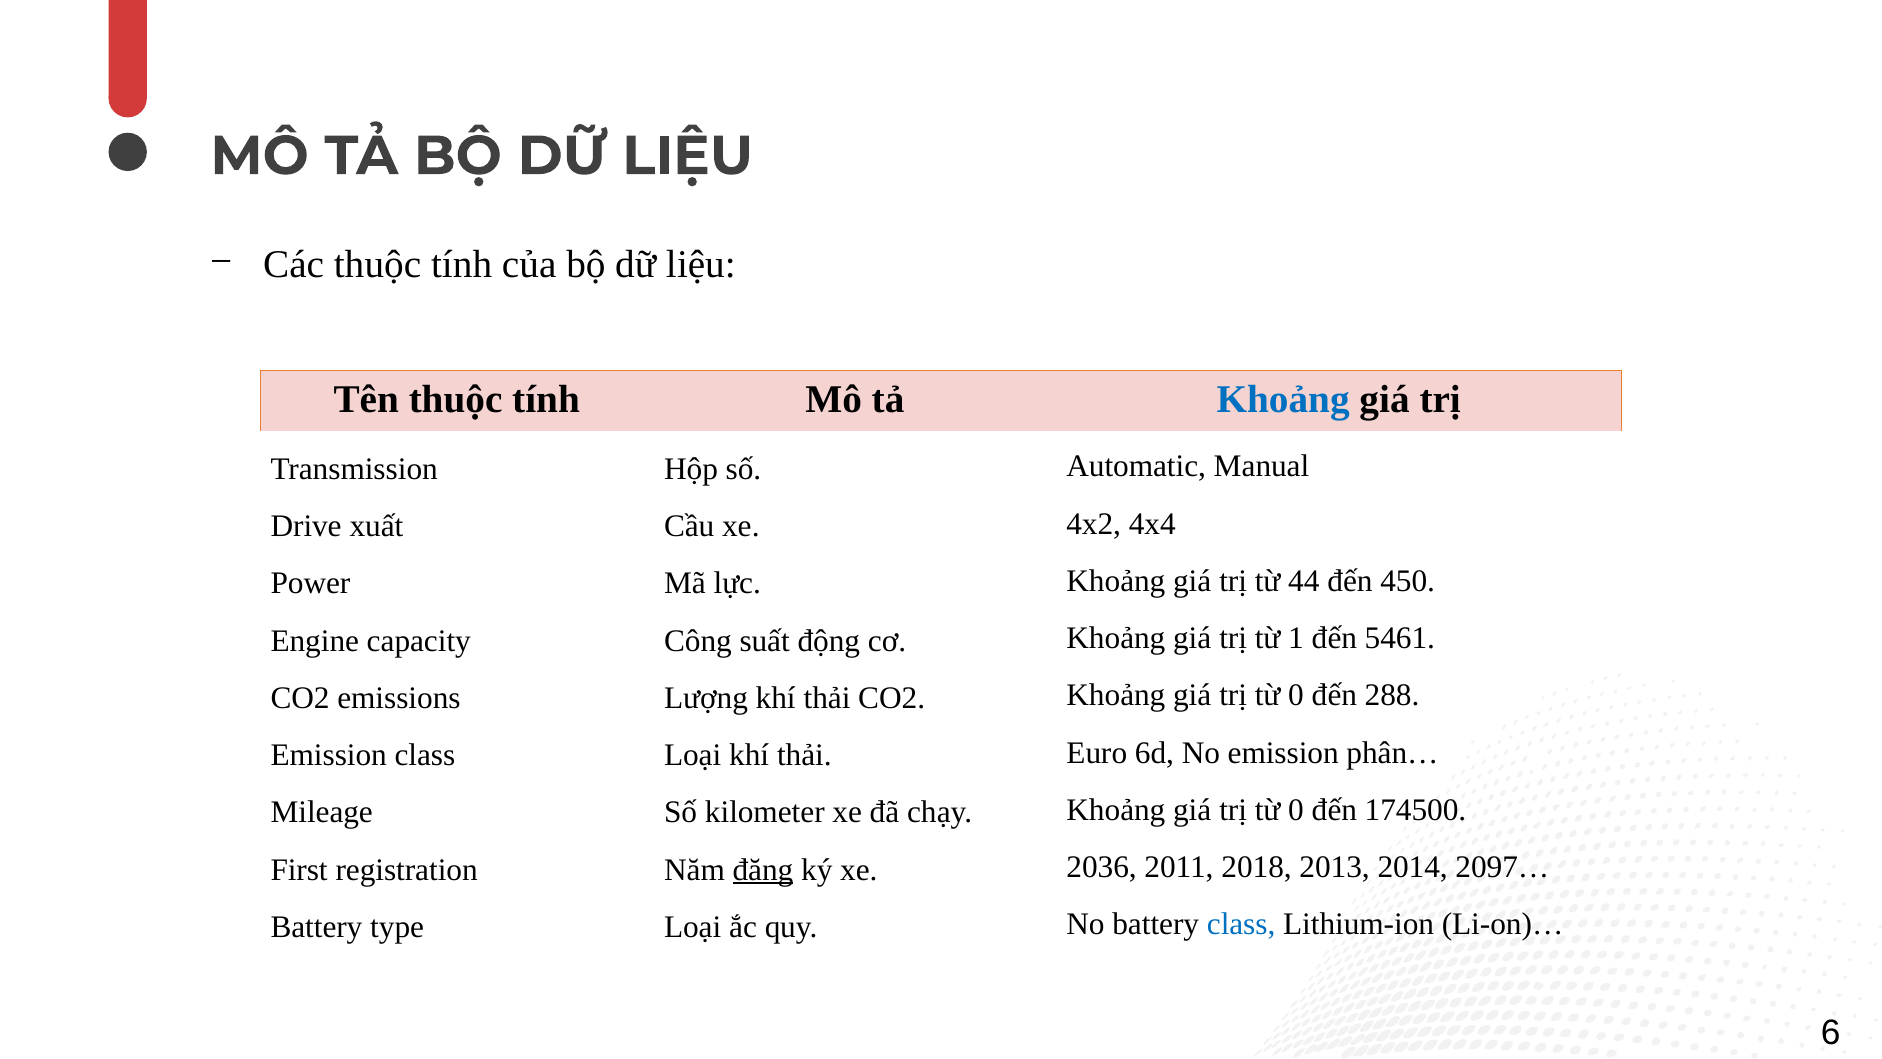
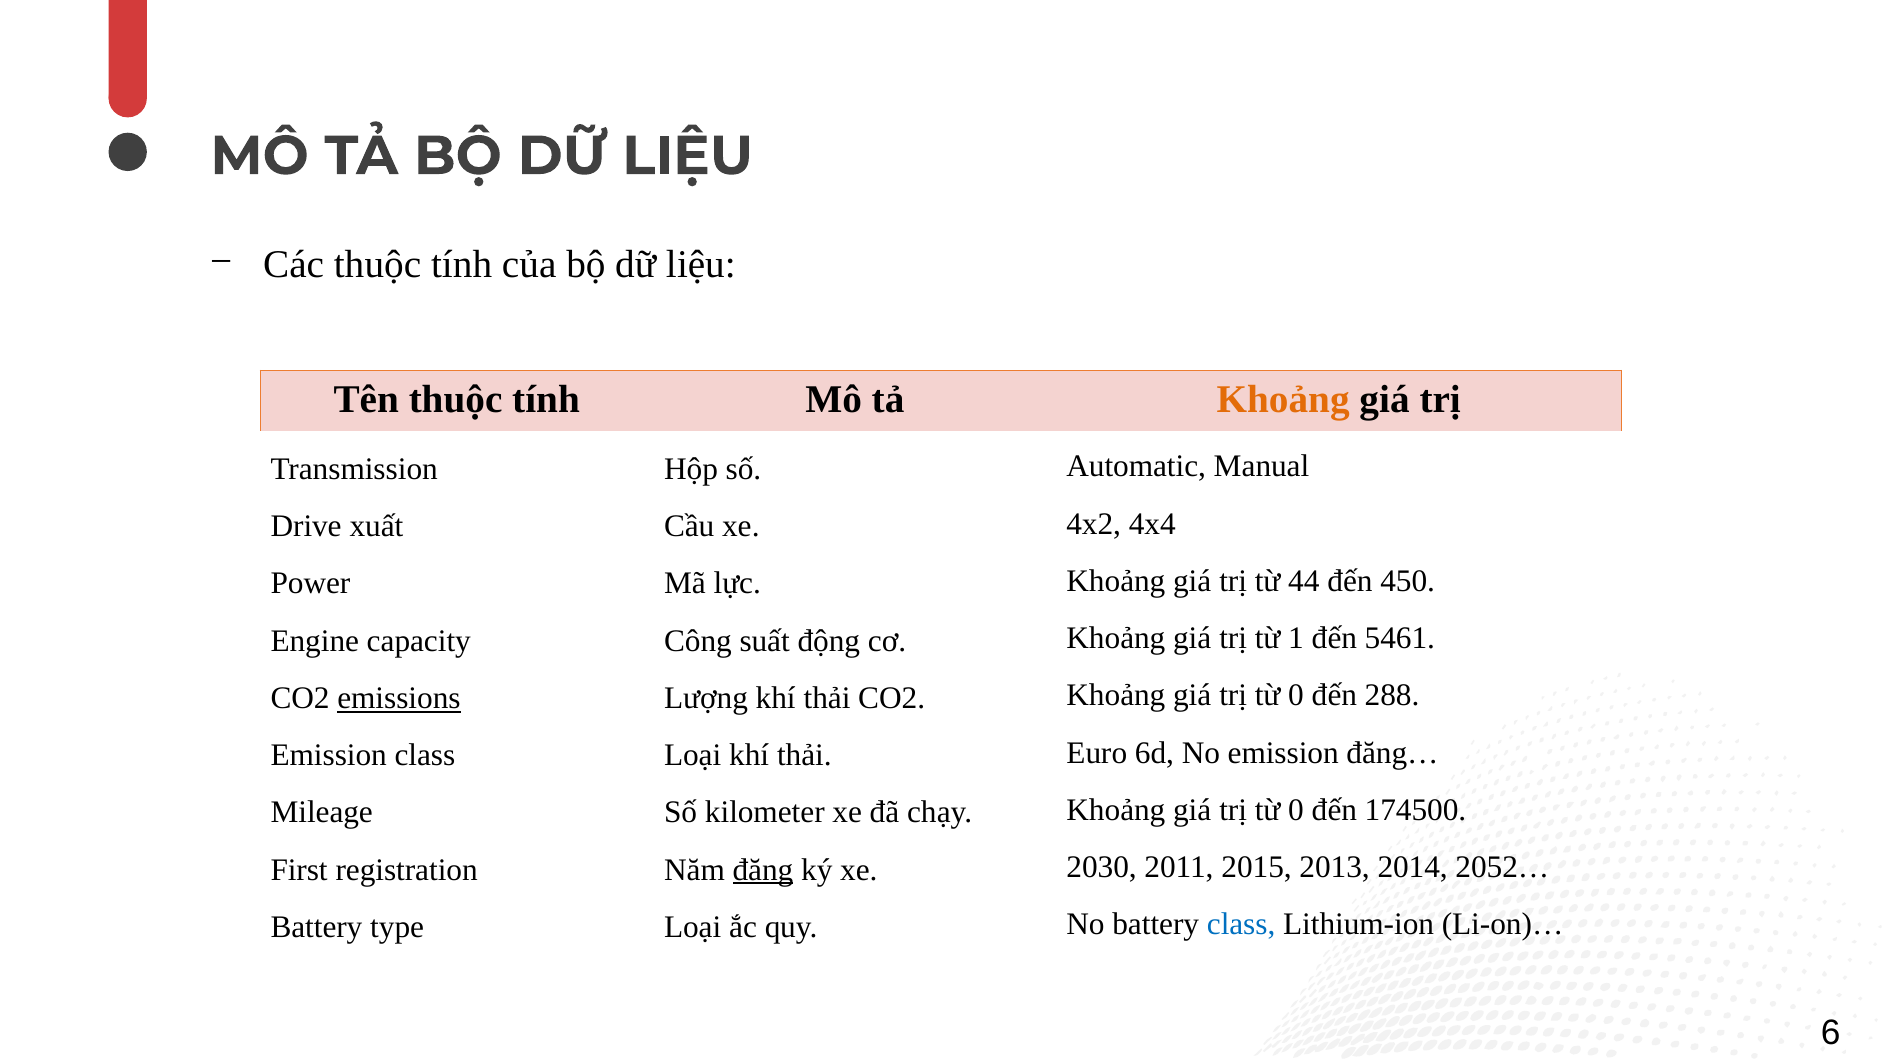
Khoảng colour: blue -> orange (1283, 399)
emissions underline: none -> present (399, 698)
phân…: phân… -> đăng… (1392, 753)
2036: 2036 -> 2030 (1102, 867)
2018: 2018 -> 2015 (1257, 867)
2097…: 2097… -> 2052… (1502, 867)
